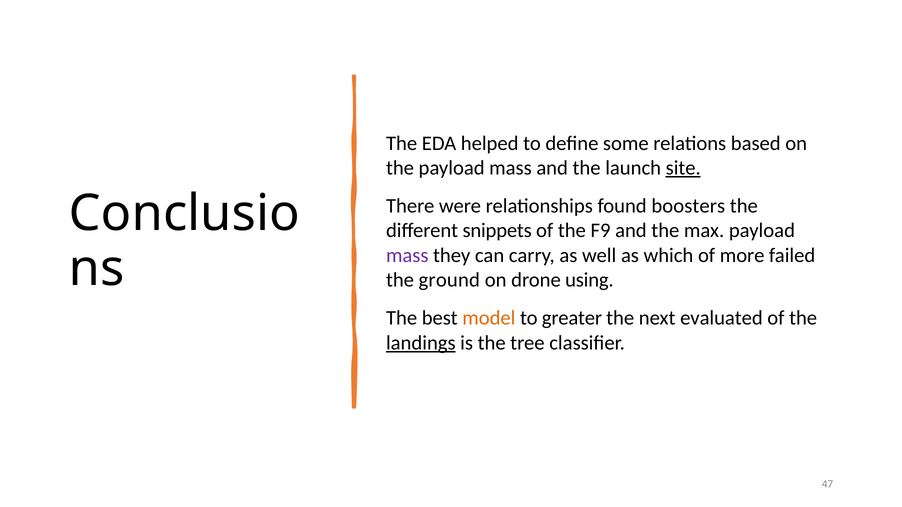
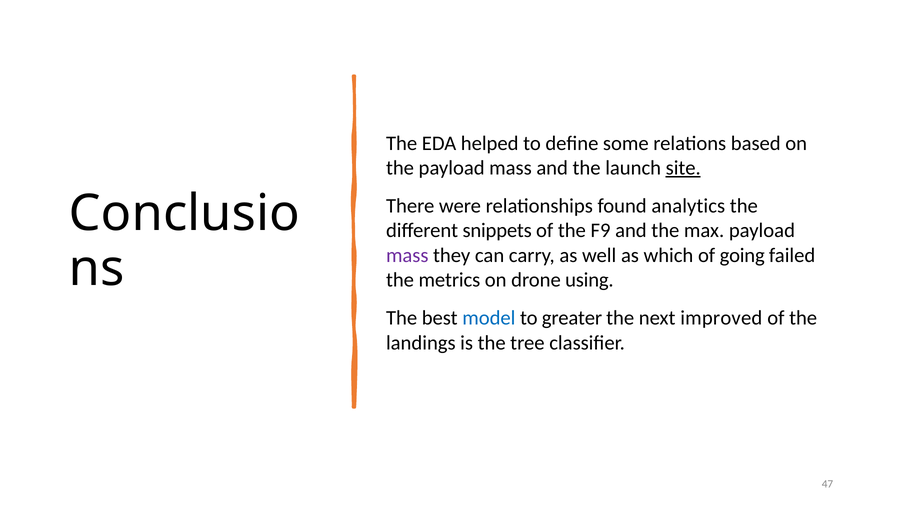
boosters: boosters -> analytics (688, 206)
more: more -> going (742, 256)
ground: ground -> metrics (449, 280)
model colour: orange -> blue (489, 318)
evaluated: evaluated -> improved (721, 318)
landings underline: present -> none (421, 343)
